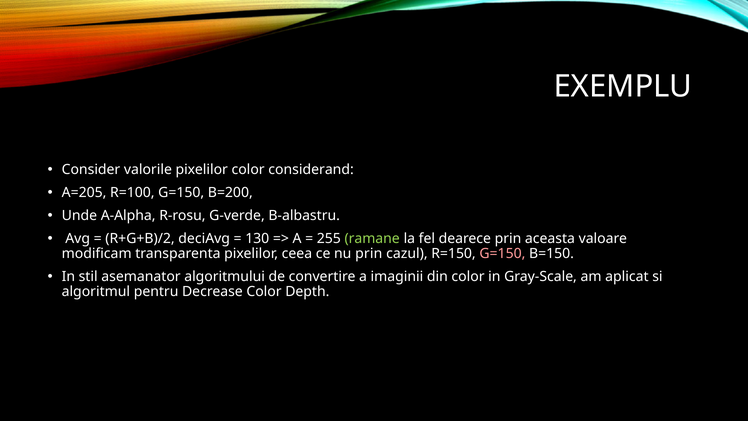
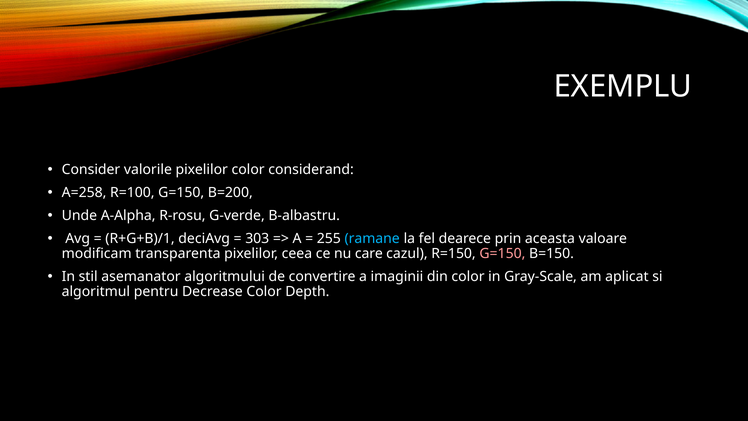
A=205: A=205 -> A=258 (84, 193)
R+G+B)/2: R+G+B)/2 -> R+G+B)/1 (140, 238)
130: 130 -> 303 (257, 238)
ramane colour: light green -> light blue (372, 238)
nu prin: prin -> care (369, 254)
